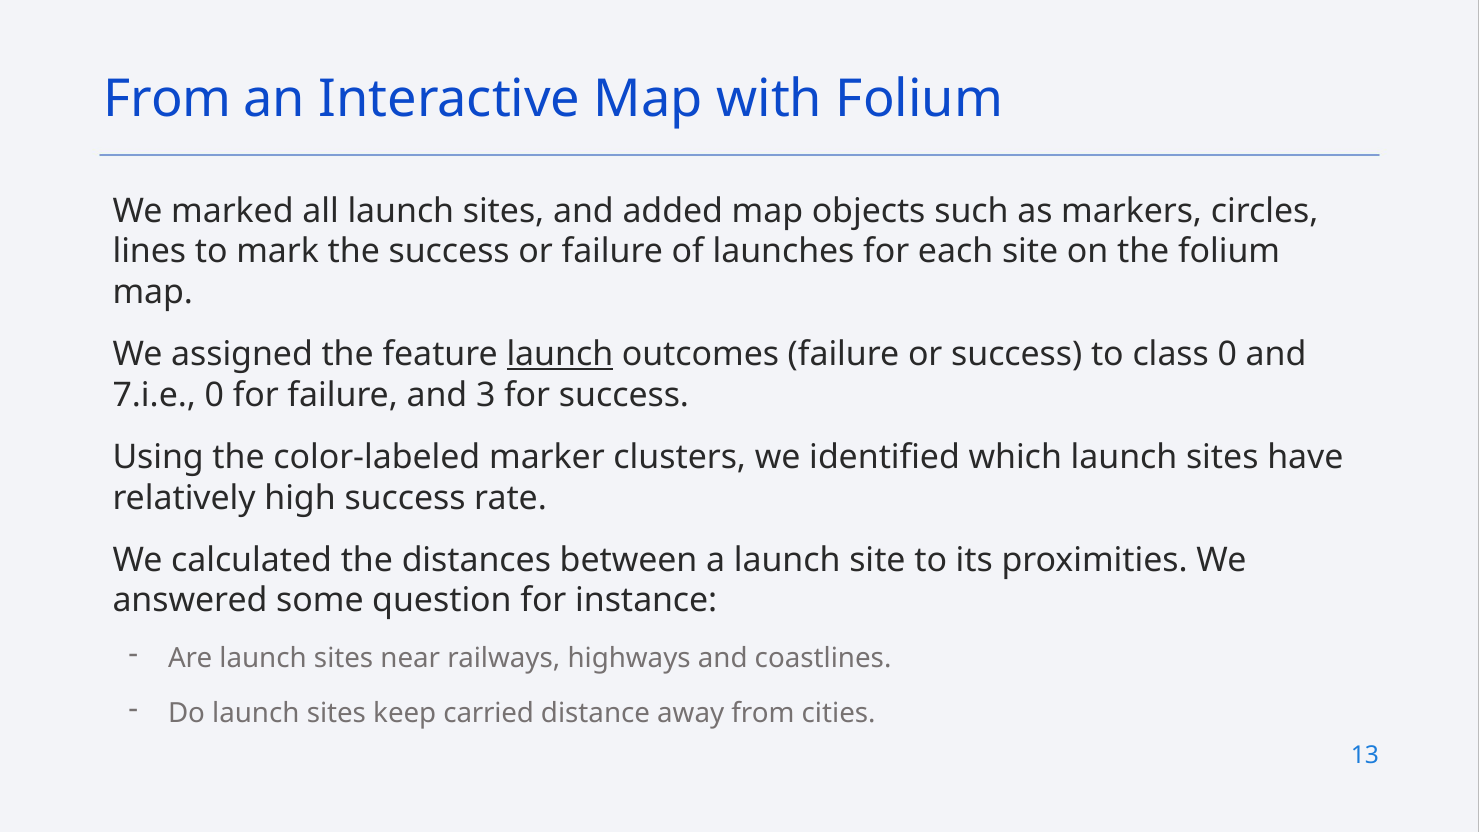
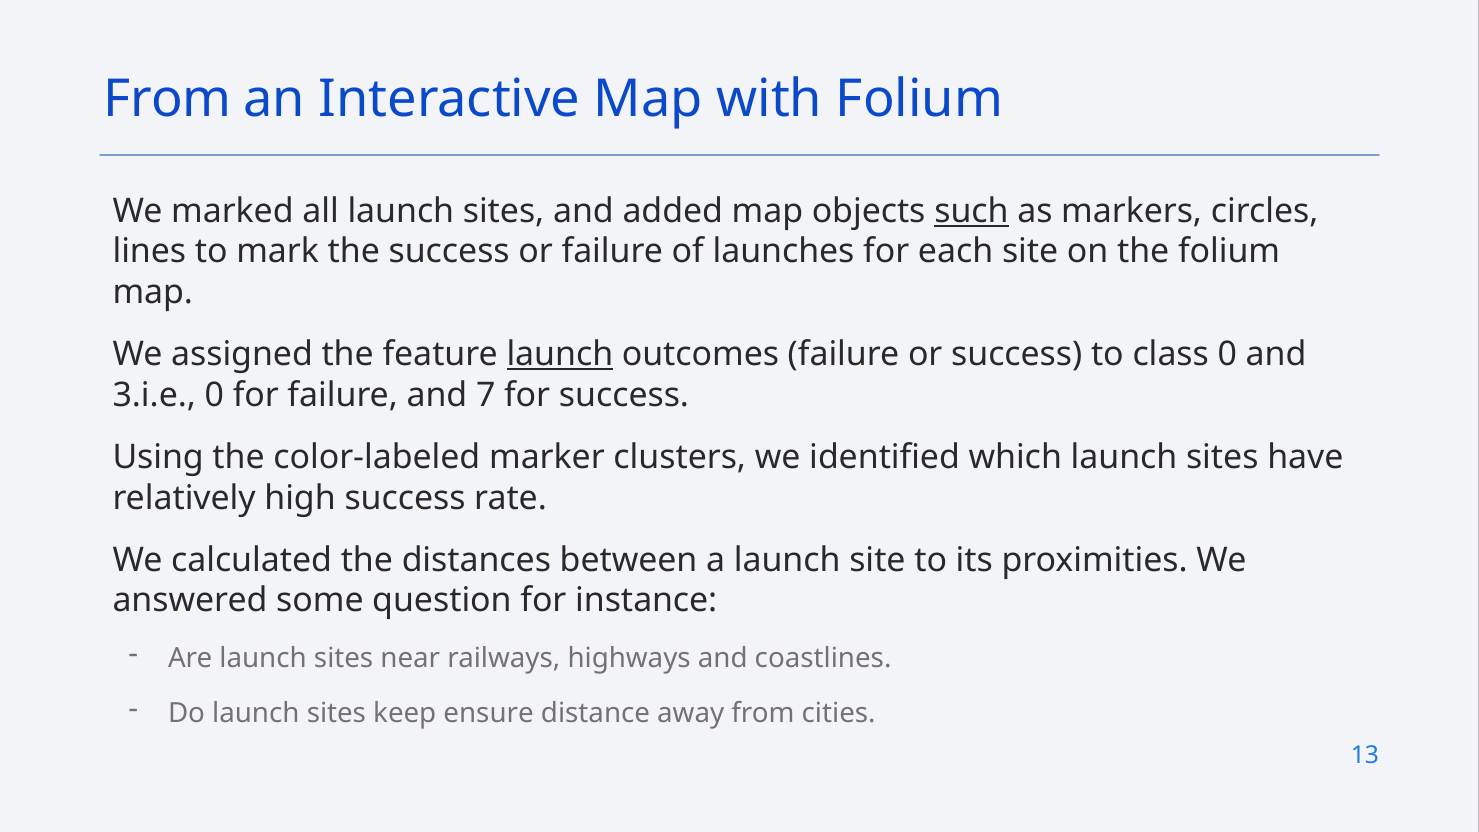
such underline: none -> present (971, 211)
7.i.e: 7.i.e -> 3.i.e (154, 395)
3: 3 -> 7 (486, 395)
carried: carried -> ensure (489, 714)
